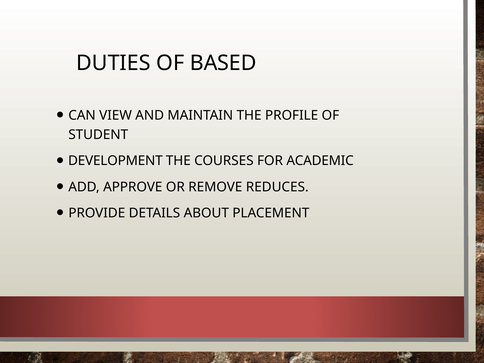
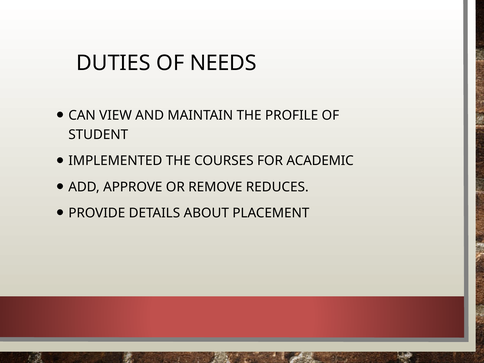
BASED: BASED -> NEEDS (223, 63)
DEVELOPMENT: DEVELOPMENT -> IMPLEMENTED (115, 161)
